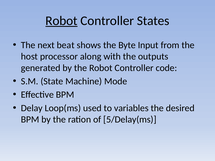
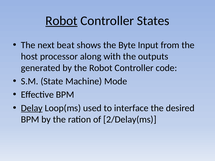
Delay underline: none -> present (32, 108)
variables: variables -> interface (131, 108)
5/Delay(ms: 5/Delay(ms -> 2/Delay(ms (130, 120)
